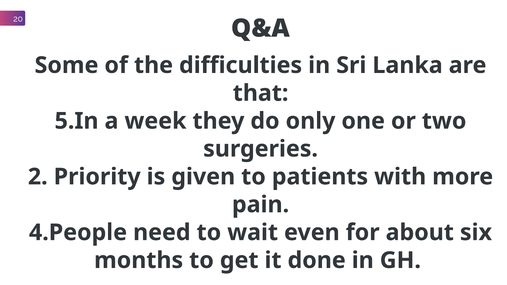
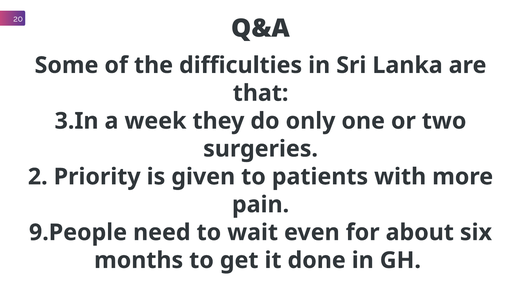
5.In: 5.In -> 3.In (77, 121)
4.People: 4.People -> 9.People (78, 233)
